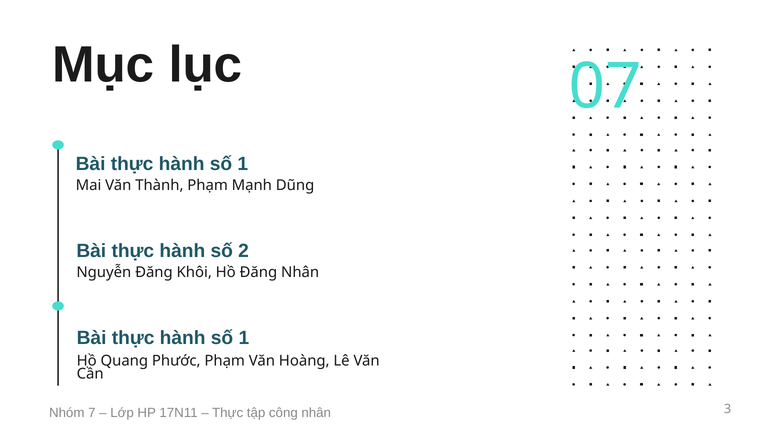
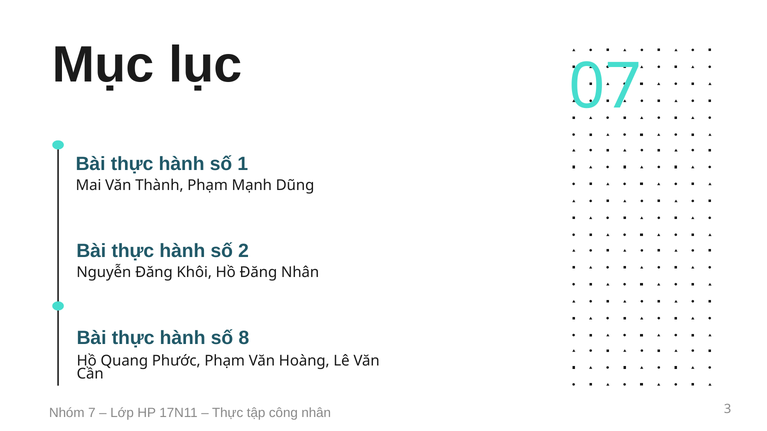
1: 1 -> 8 (244, 339)
